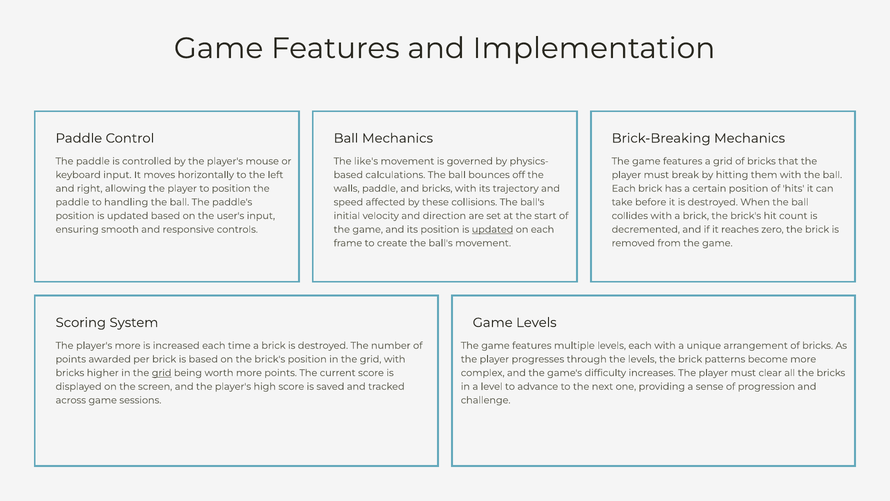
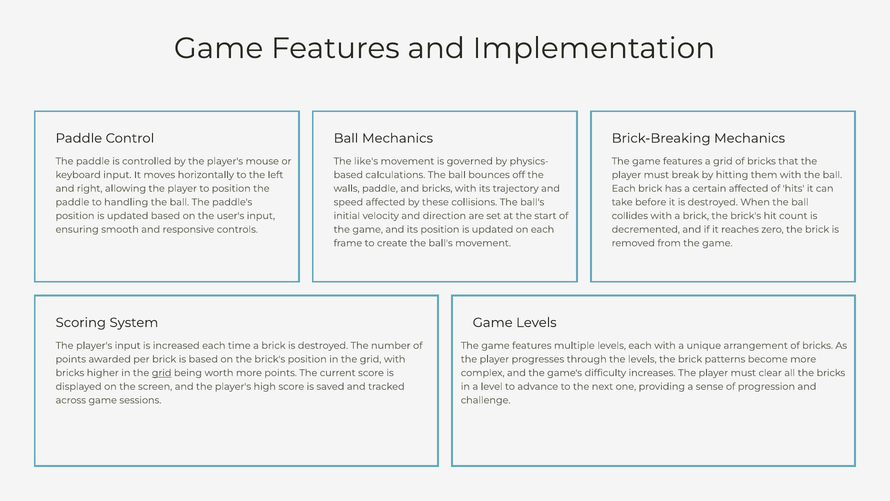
certain position: position -> affected (749, 188)
updated underline: present -> none (493, 229)
player's more: more -> input (128, 345)
